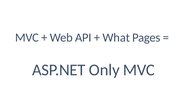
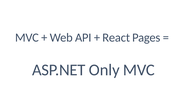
What: What -> React (116, 38)
